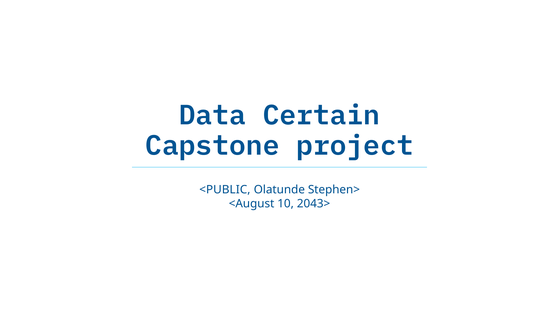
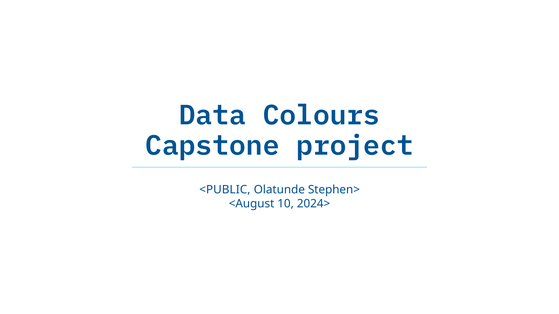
Certain: Certain -> Colours (321, 115)
2043>: 2043> -> 2024> (314, 204)
